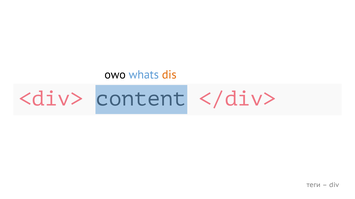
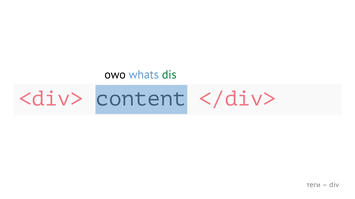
dis colour: orange -> green (169, 75)
